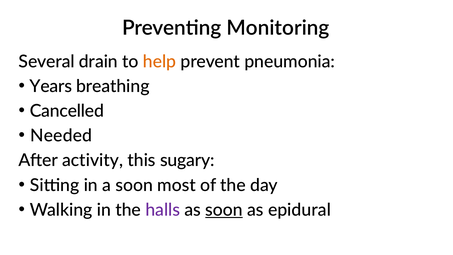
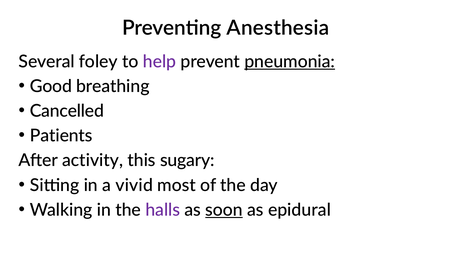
Monitoring: Monitoring -> Anesthesia (278, 28)
drain: drain -> foley (98, 62)
help colour: orange -> purple (160, 62)
pneumonia underline: none -> present (290, 62)
Years: Years -> Good (51, 86)
Needed: Needed -> Patients (61, 136)
a soon: soon -> vivid (134, 185)
